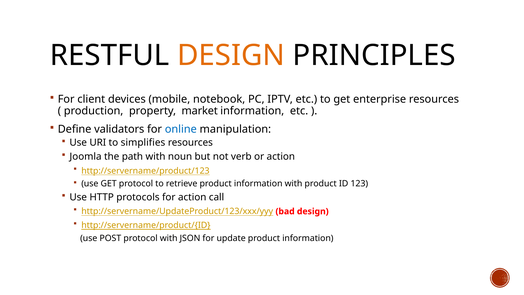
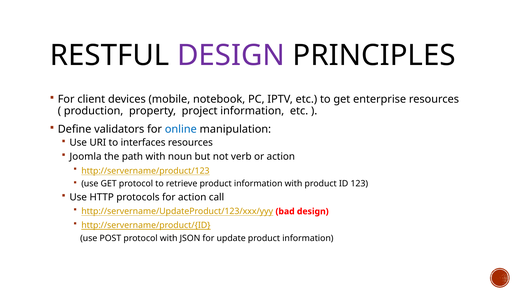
DESIGN colour: orange -> purple (231, 55)
market: market -> project (200, 111)
simplifies: simplifies -> interfaces (143, 142)
